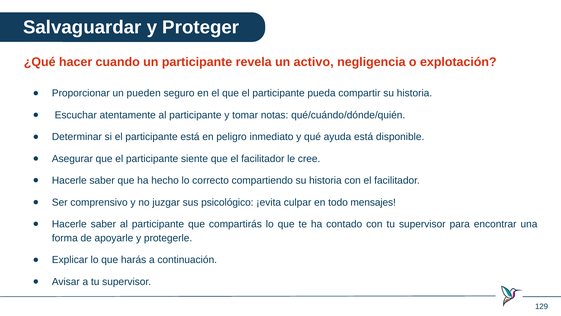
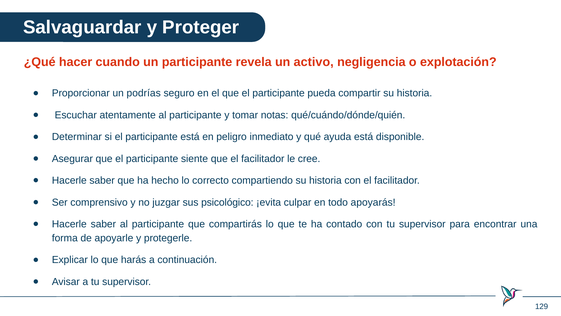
pueden: pueden -> podrías (144, 93)
mensajes: mensajes -> apoyarás (373, 202)
